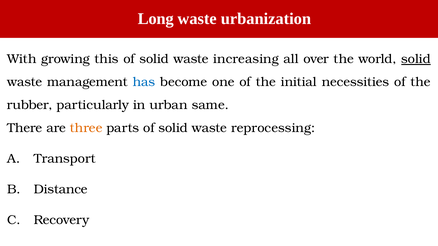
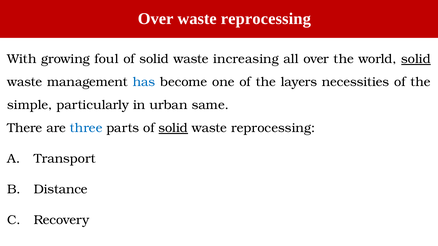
Long: Long -> Over (156, 19)
urbanization: urbanization -> reprocessing (266, 19)
this: this -> foul (107, 59)
initial: initial -> layers (299, 82)
rubber: rubber -> simple (30, 105)
three colour: orange -> blue (86, 128)
solid underline: none -> present (173, 128)
